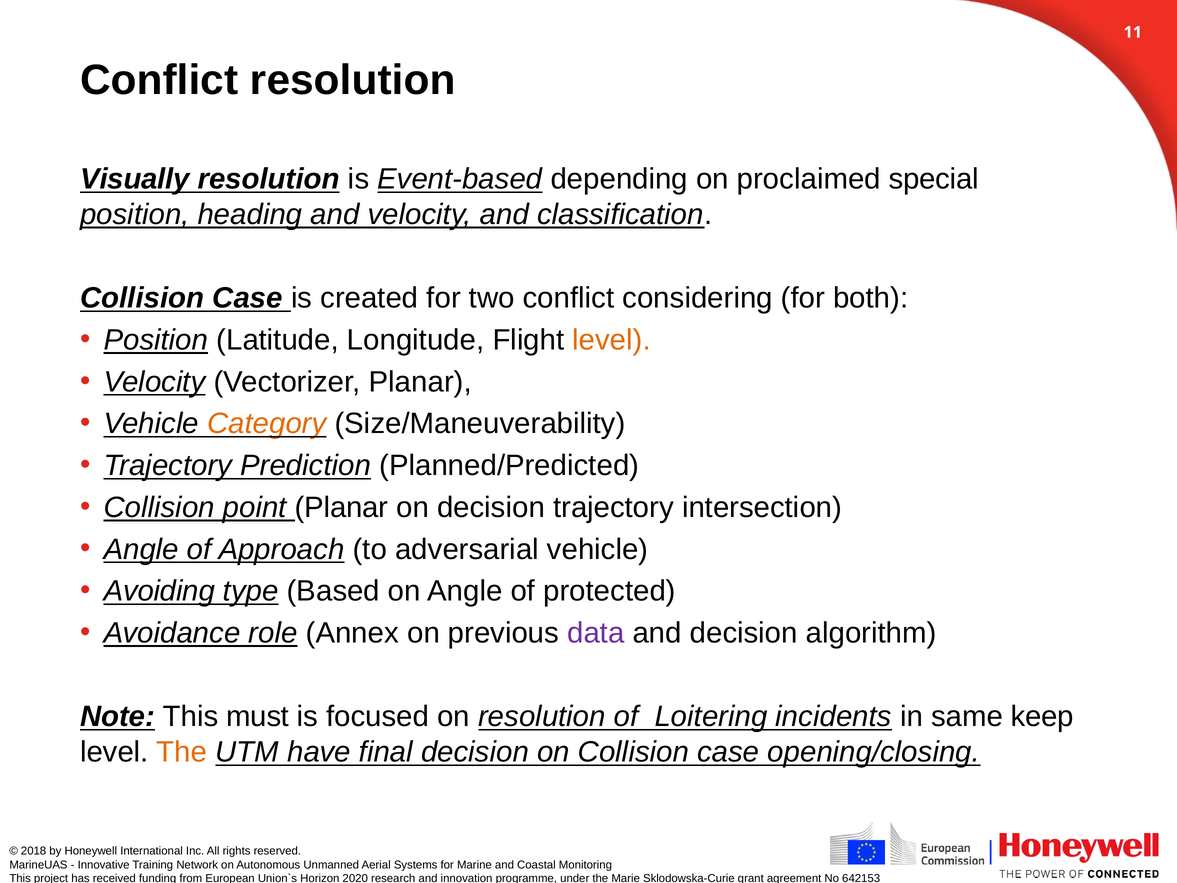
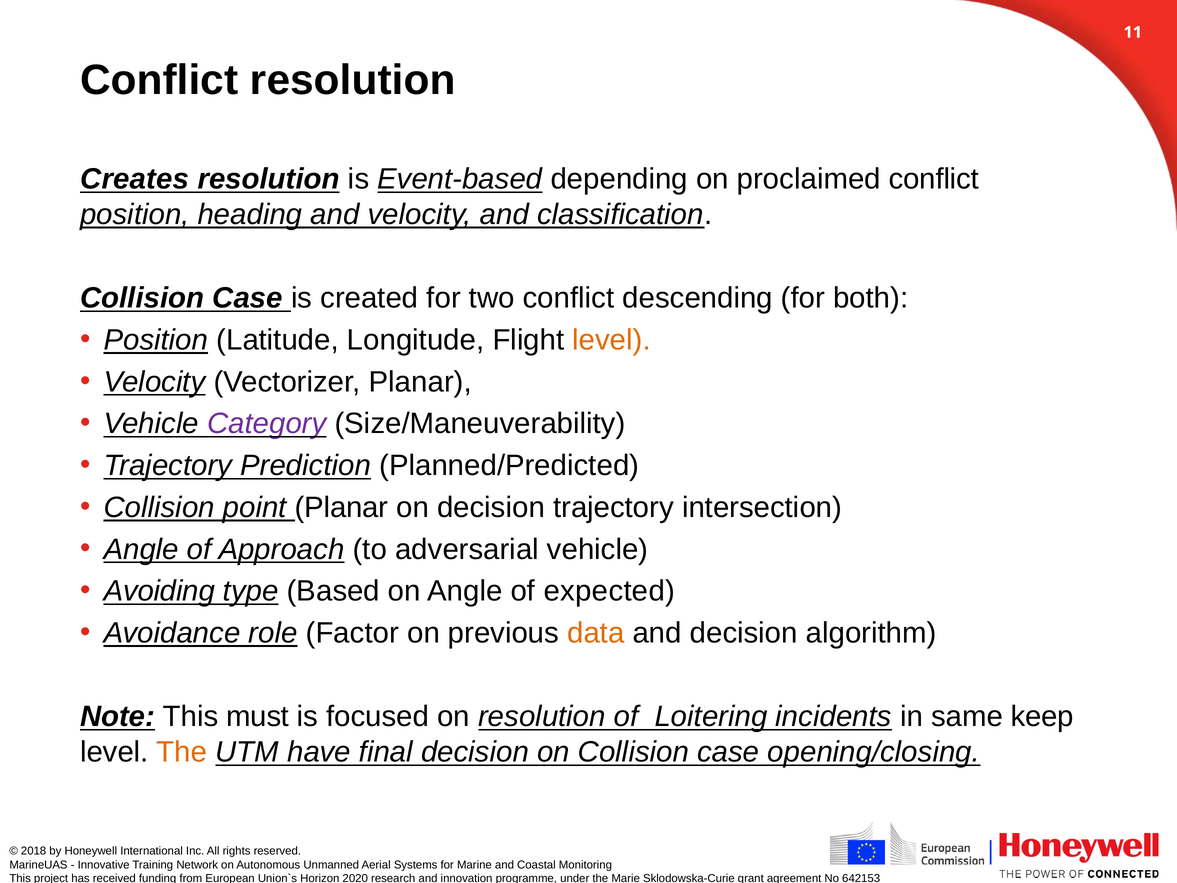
Visually: Visually -> Creates (135, 179)
proclaimed special: special -> conflict (934, 179)
considering: considering -> descending (698, 298)
Category colour: orange -> purple (267, 424)
protected: protected -> expected (609, 591)
Annex: Annex -> Factor (352, 633)
data colour: purple -> orange (596, 633)
